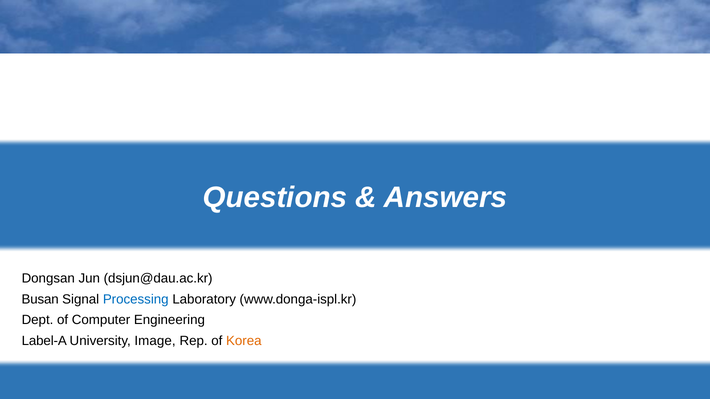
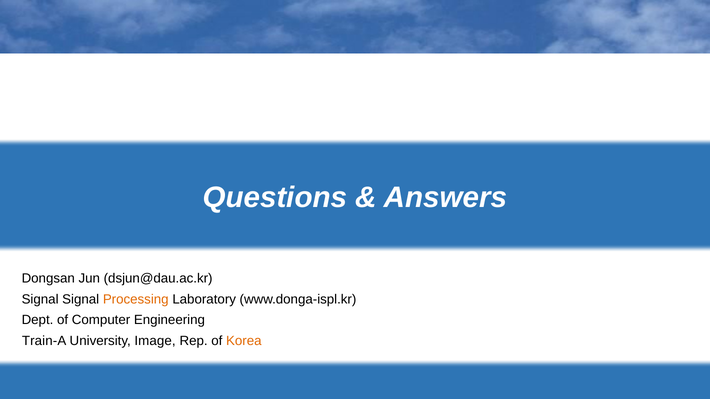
Busan: Busan -> Signal (40, 299)
Processing colour: blue -> orange (136, 299)
Label-A: Label-A -> Train-A (44, 341)
